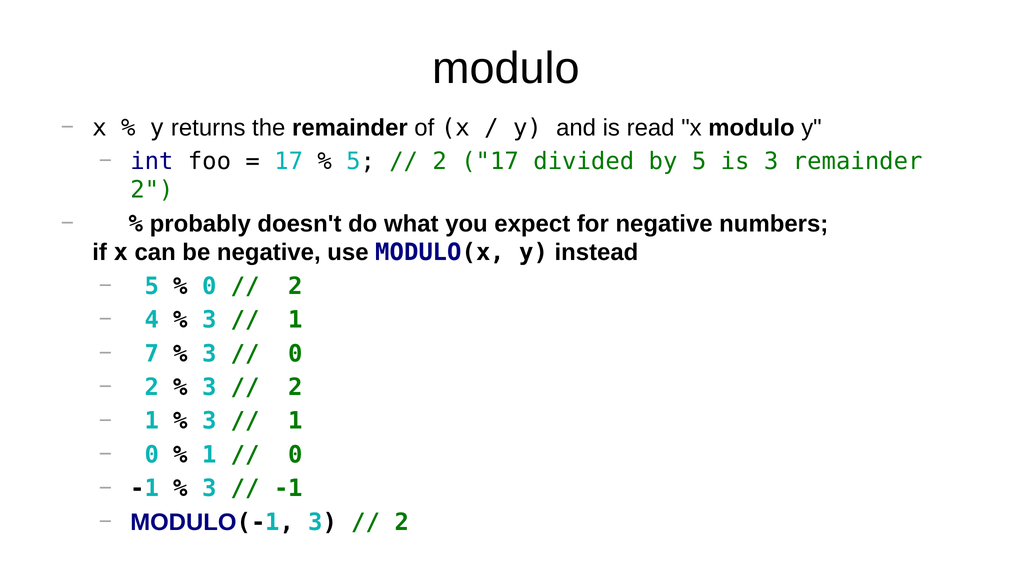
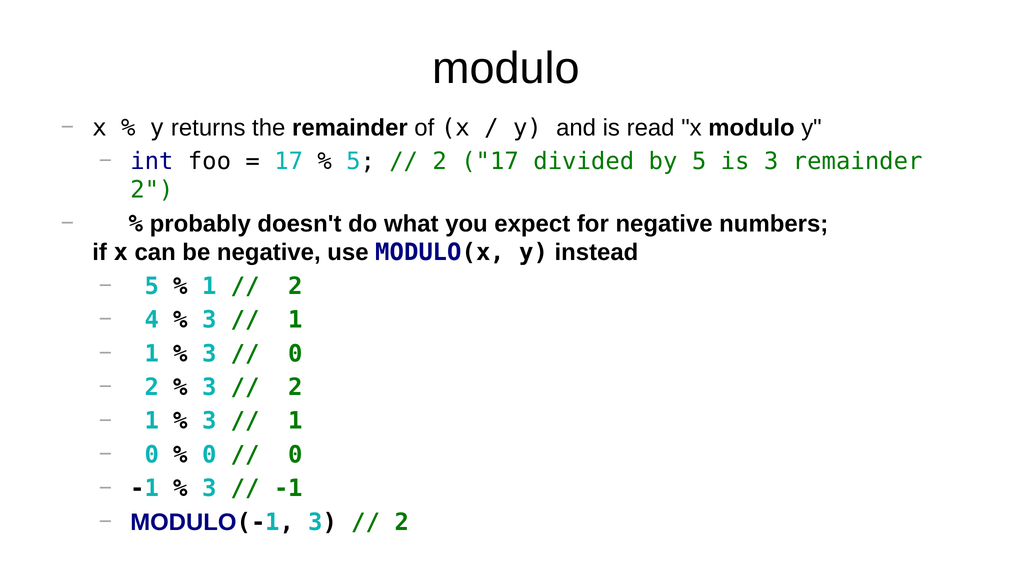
0: 0 -> 1 (209, 286)
7: 7 -> 1 (152, 354)
1: 1 -> 0 (209, 455)
